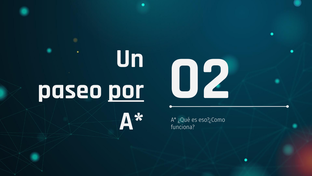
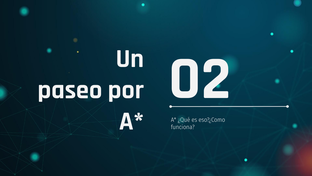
por underline: present -> none (126, 90)
